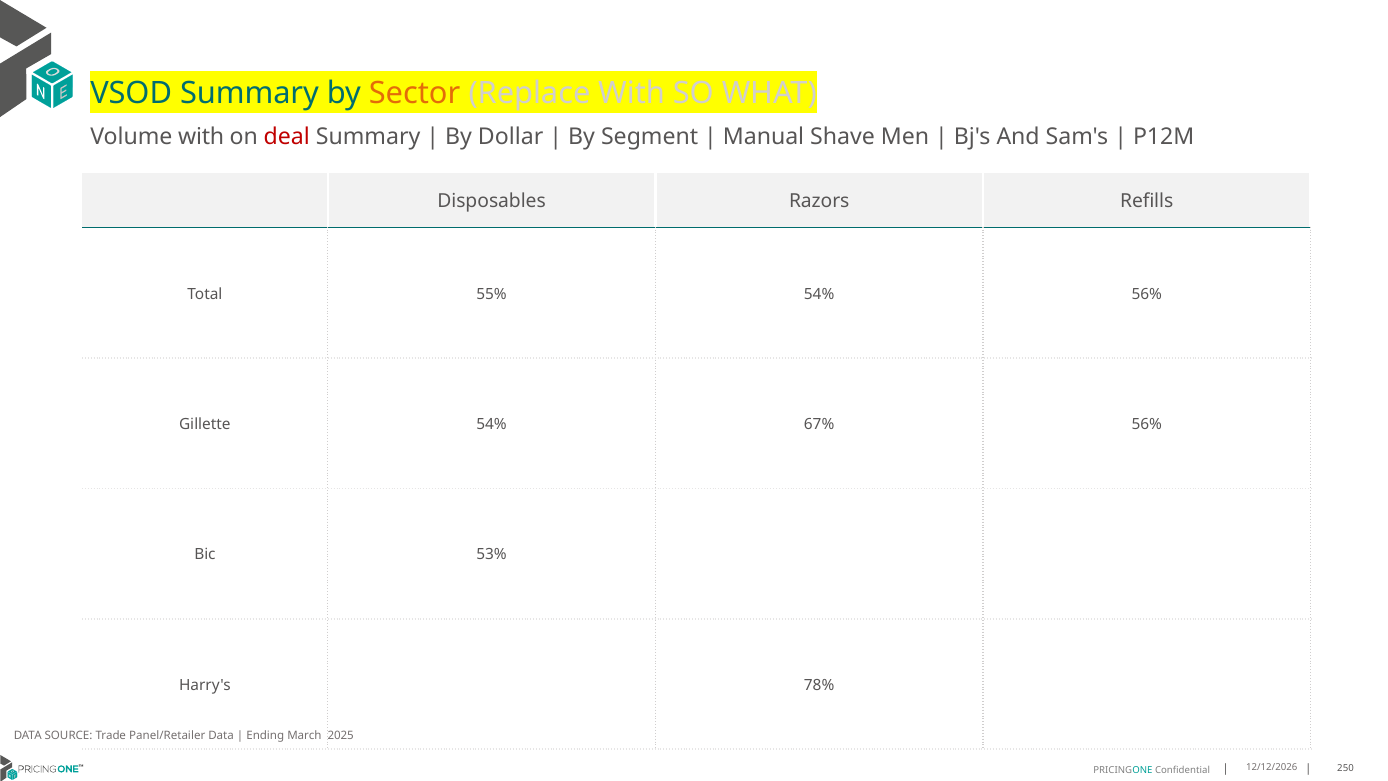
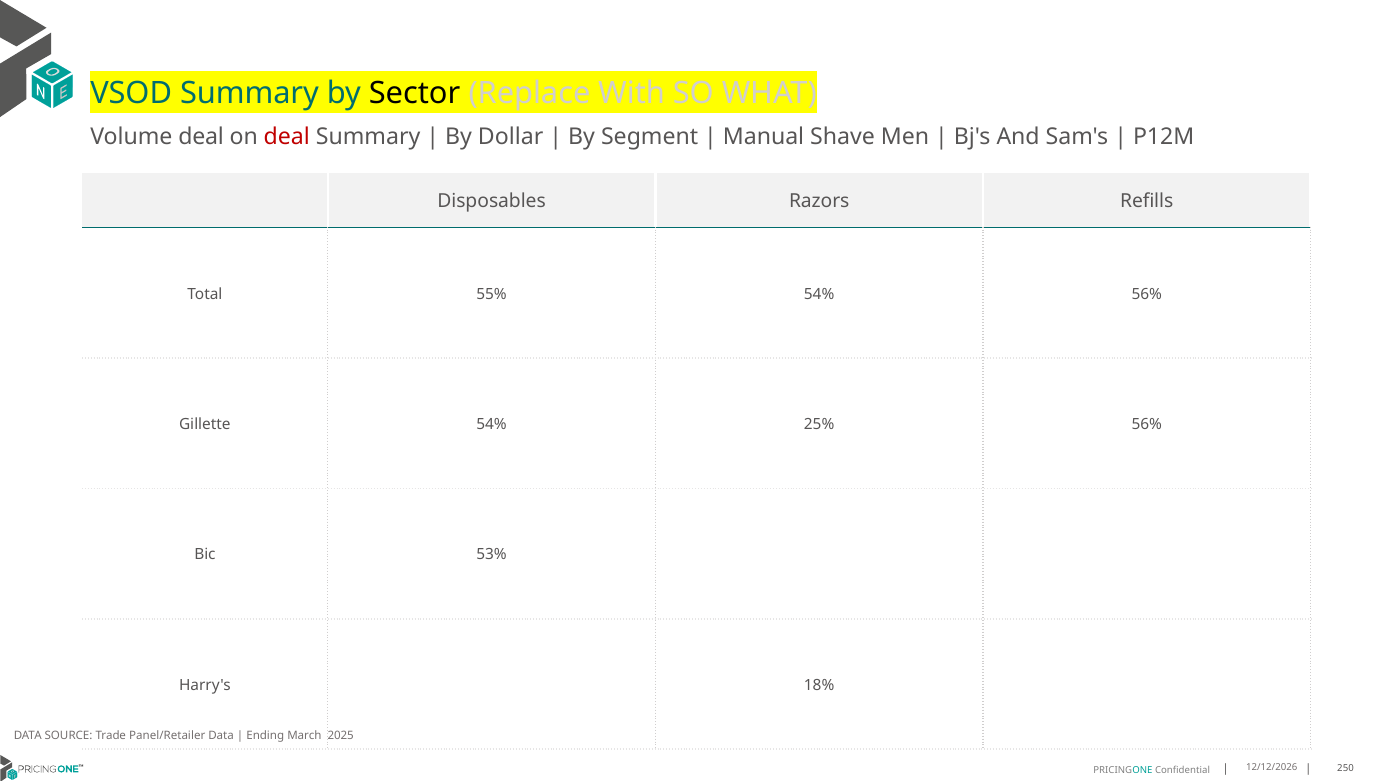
Sector colour: orange -> black (415, 93)
Volume with: with -> deal (201, 137)
67%: 67% -> 25% (819, 424)
78%: 78% -> 18% (819, 685)
